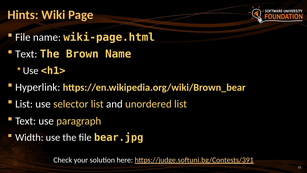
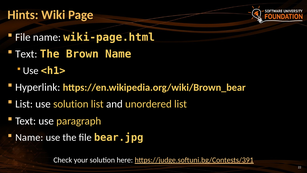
use selector: selector -> solution (71, 104)
Width: Width -> Name (29, 137)
